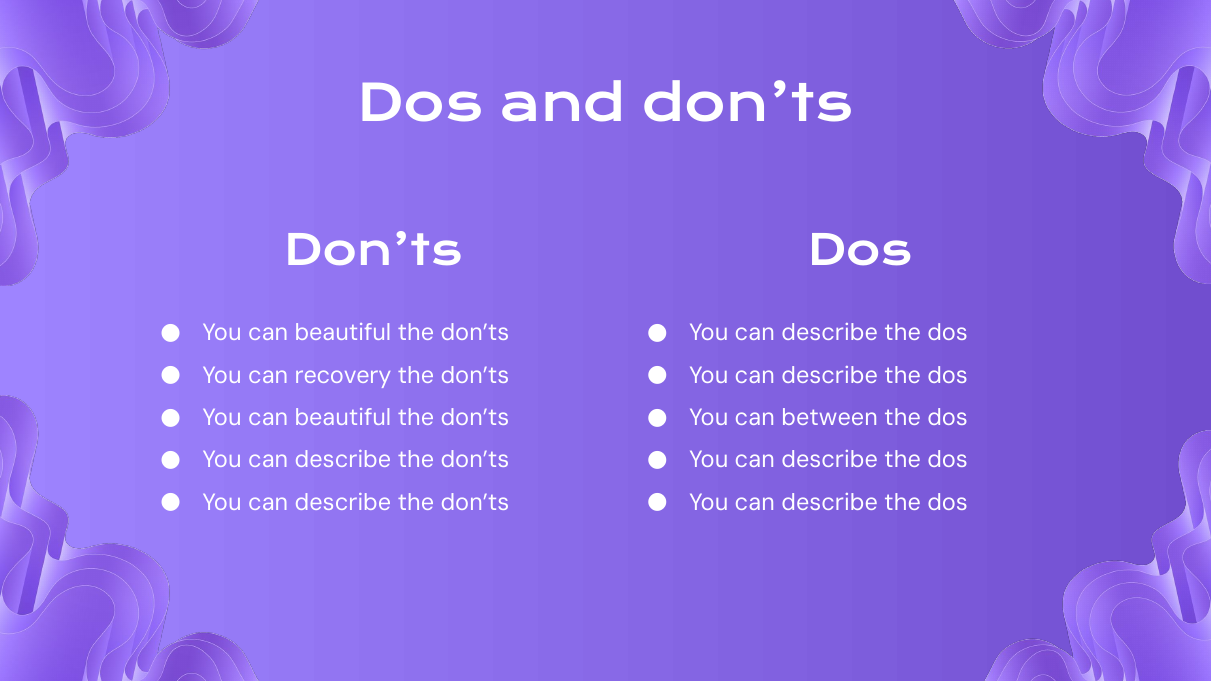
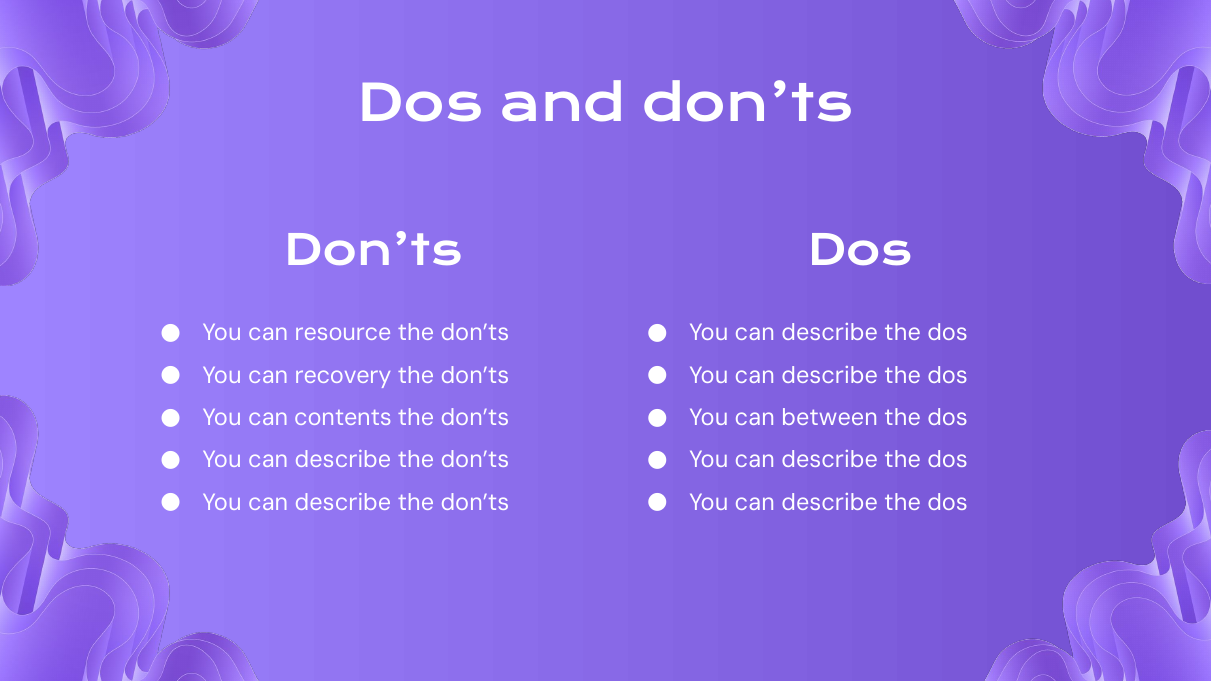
beautiful: beautiful -> resource (343, 333)
beautiful: beautiful -> contents (343, 418)
